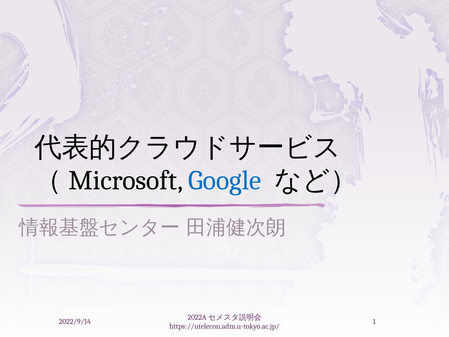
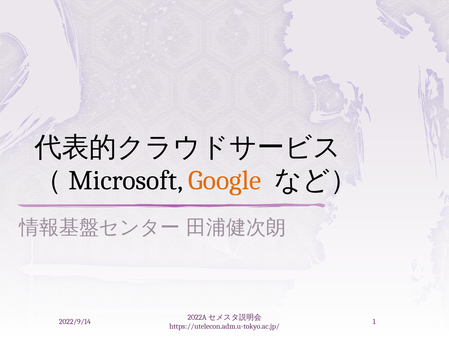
Google colour: blue -> orange (225, 180)
